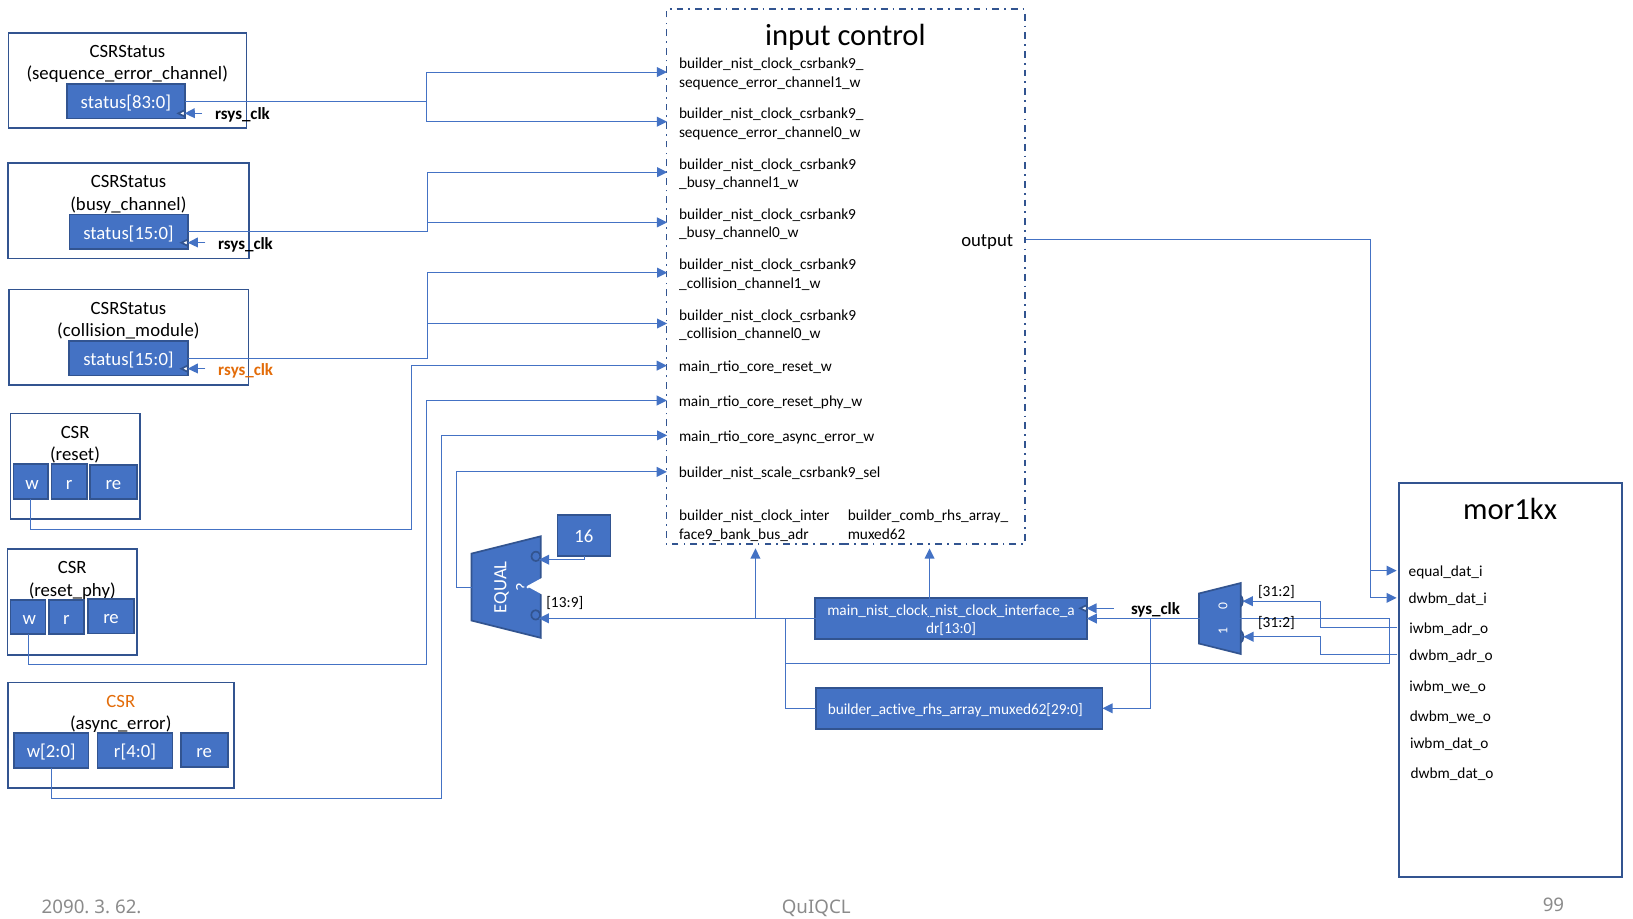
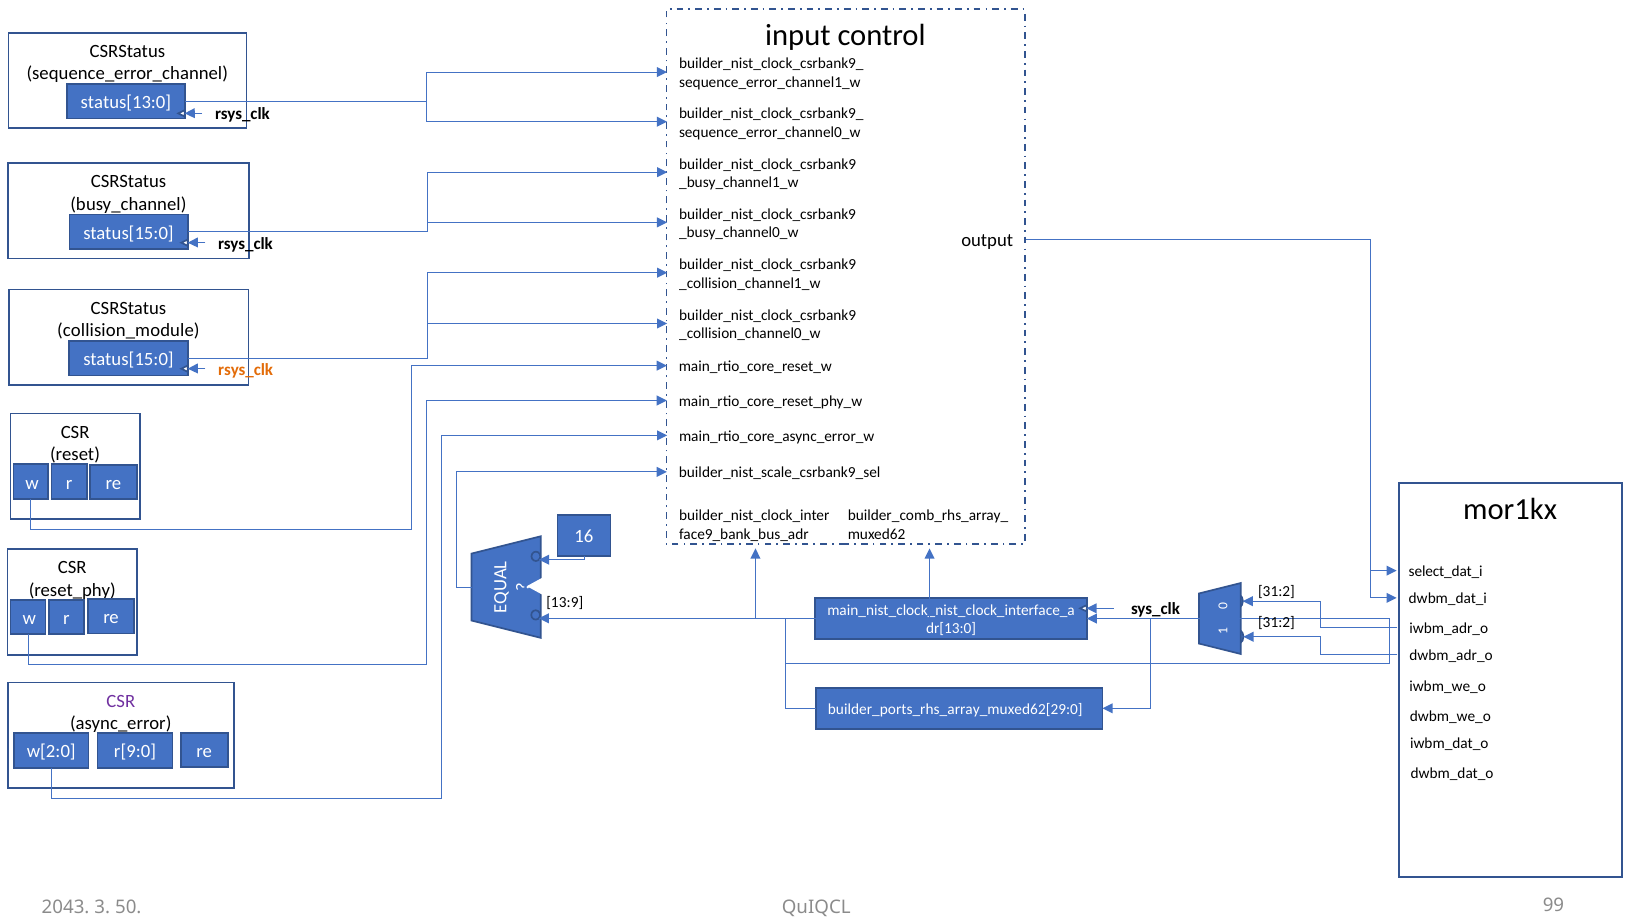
status[83:0: status[83:0 -> status[13:0 (126, 103)
equal_dat_i: equal_dat_i -> select_dat_i (1446, 571)
CSR colour: orange -> purple (121, 701)
builder_active_rhs_array_muxed62[29:0: builder_active_rhs_array_muxed62[29:0 -> builder_ports_rhs_array_muxed62[29:0 (955, 709)
r[4:0: r[4:0 -> r[9:0 (135, 751)
2090: 2090 -> 2043 (66, 907)
62: 62 -> 50 (128, 907)
